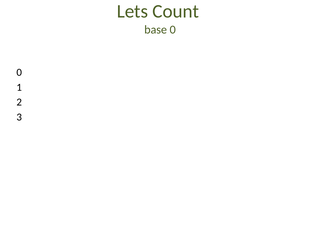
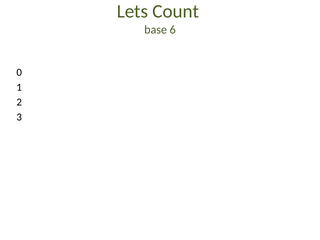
base 0: 0 -> 6 (173, 30)
